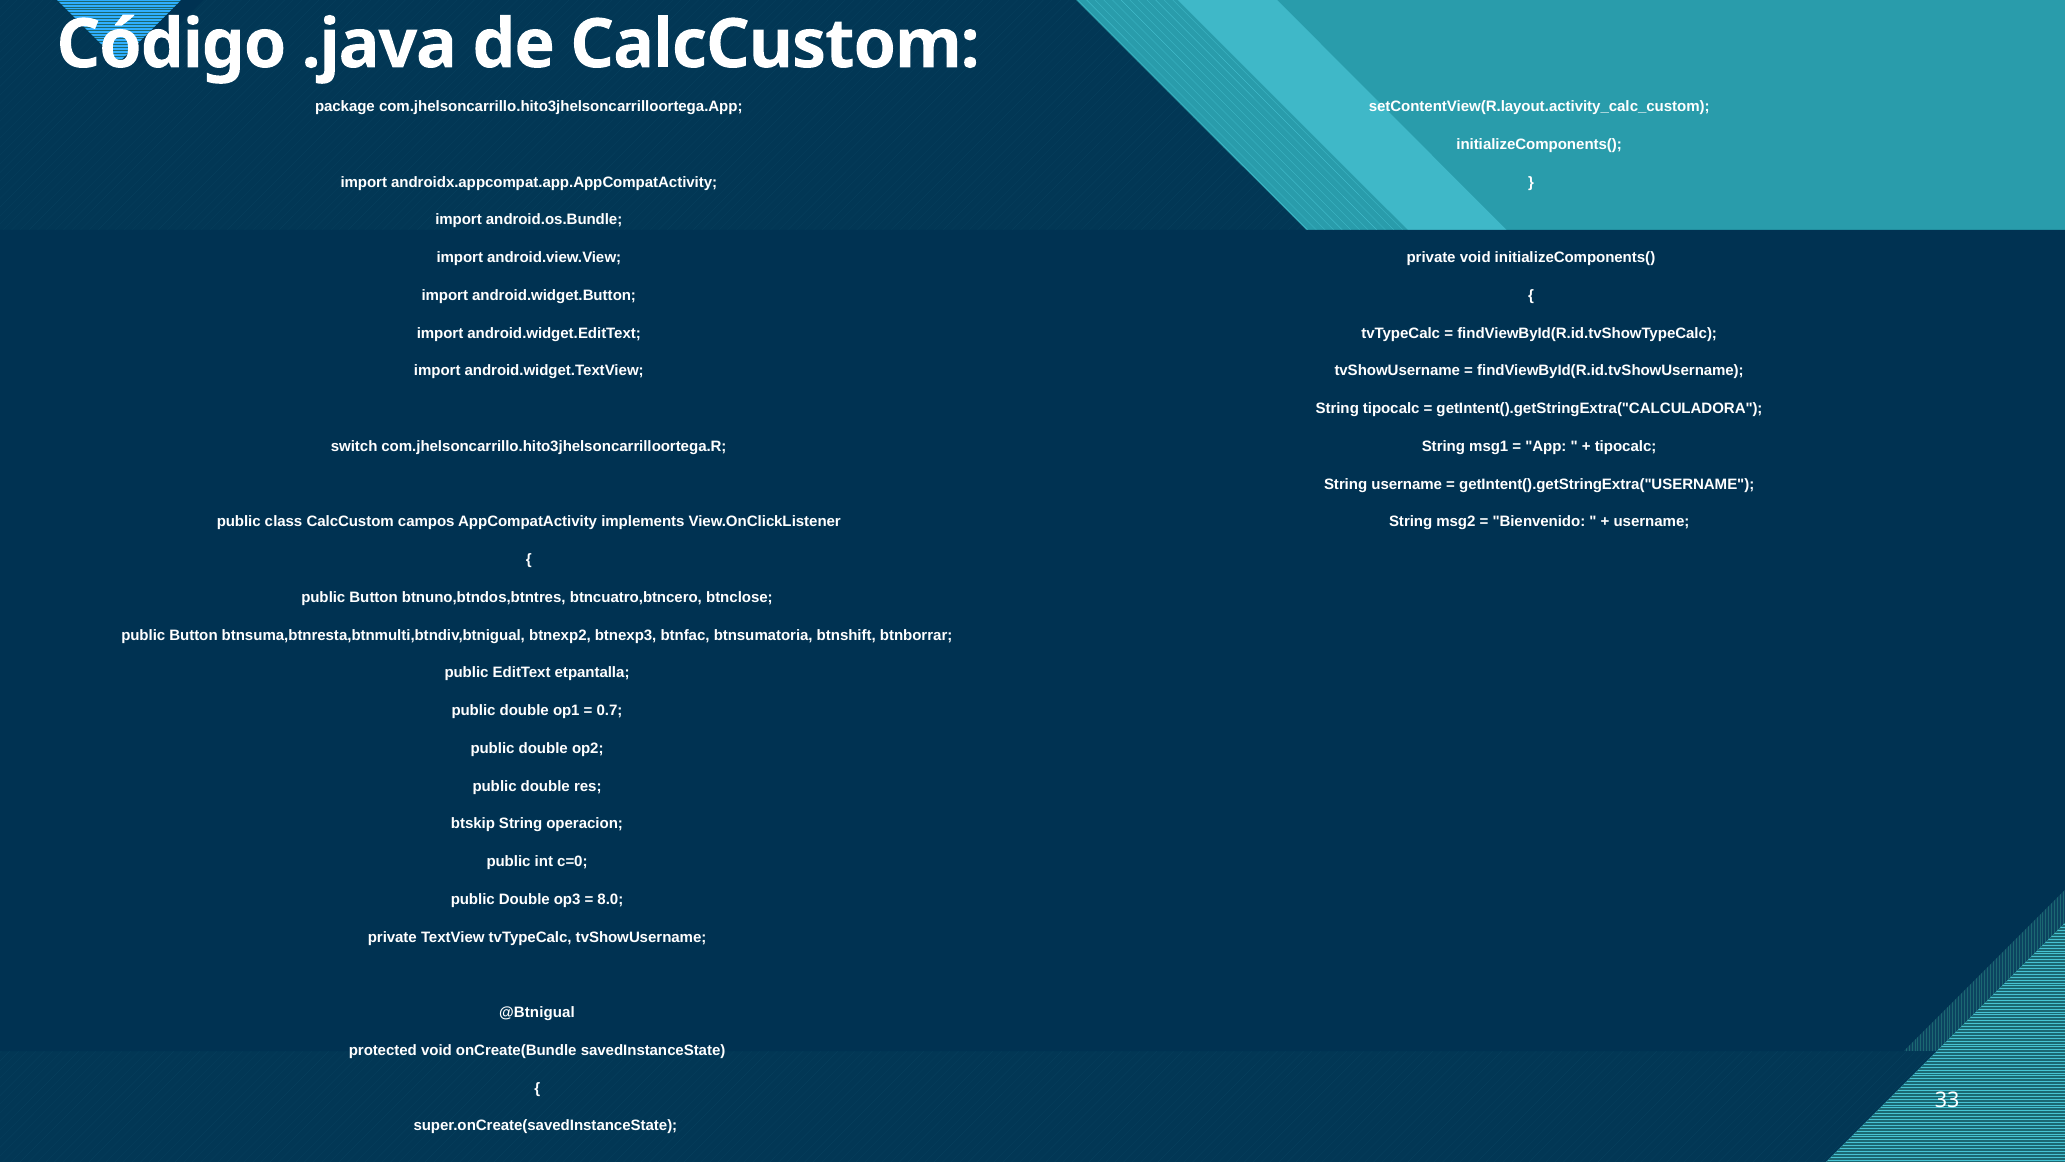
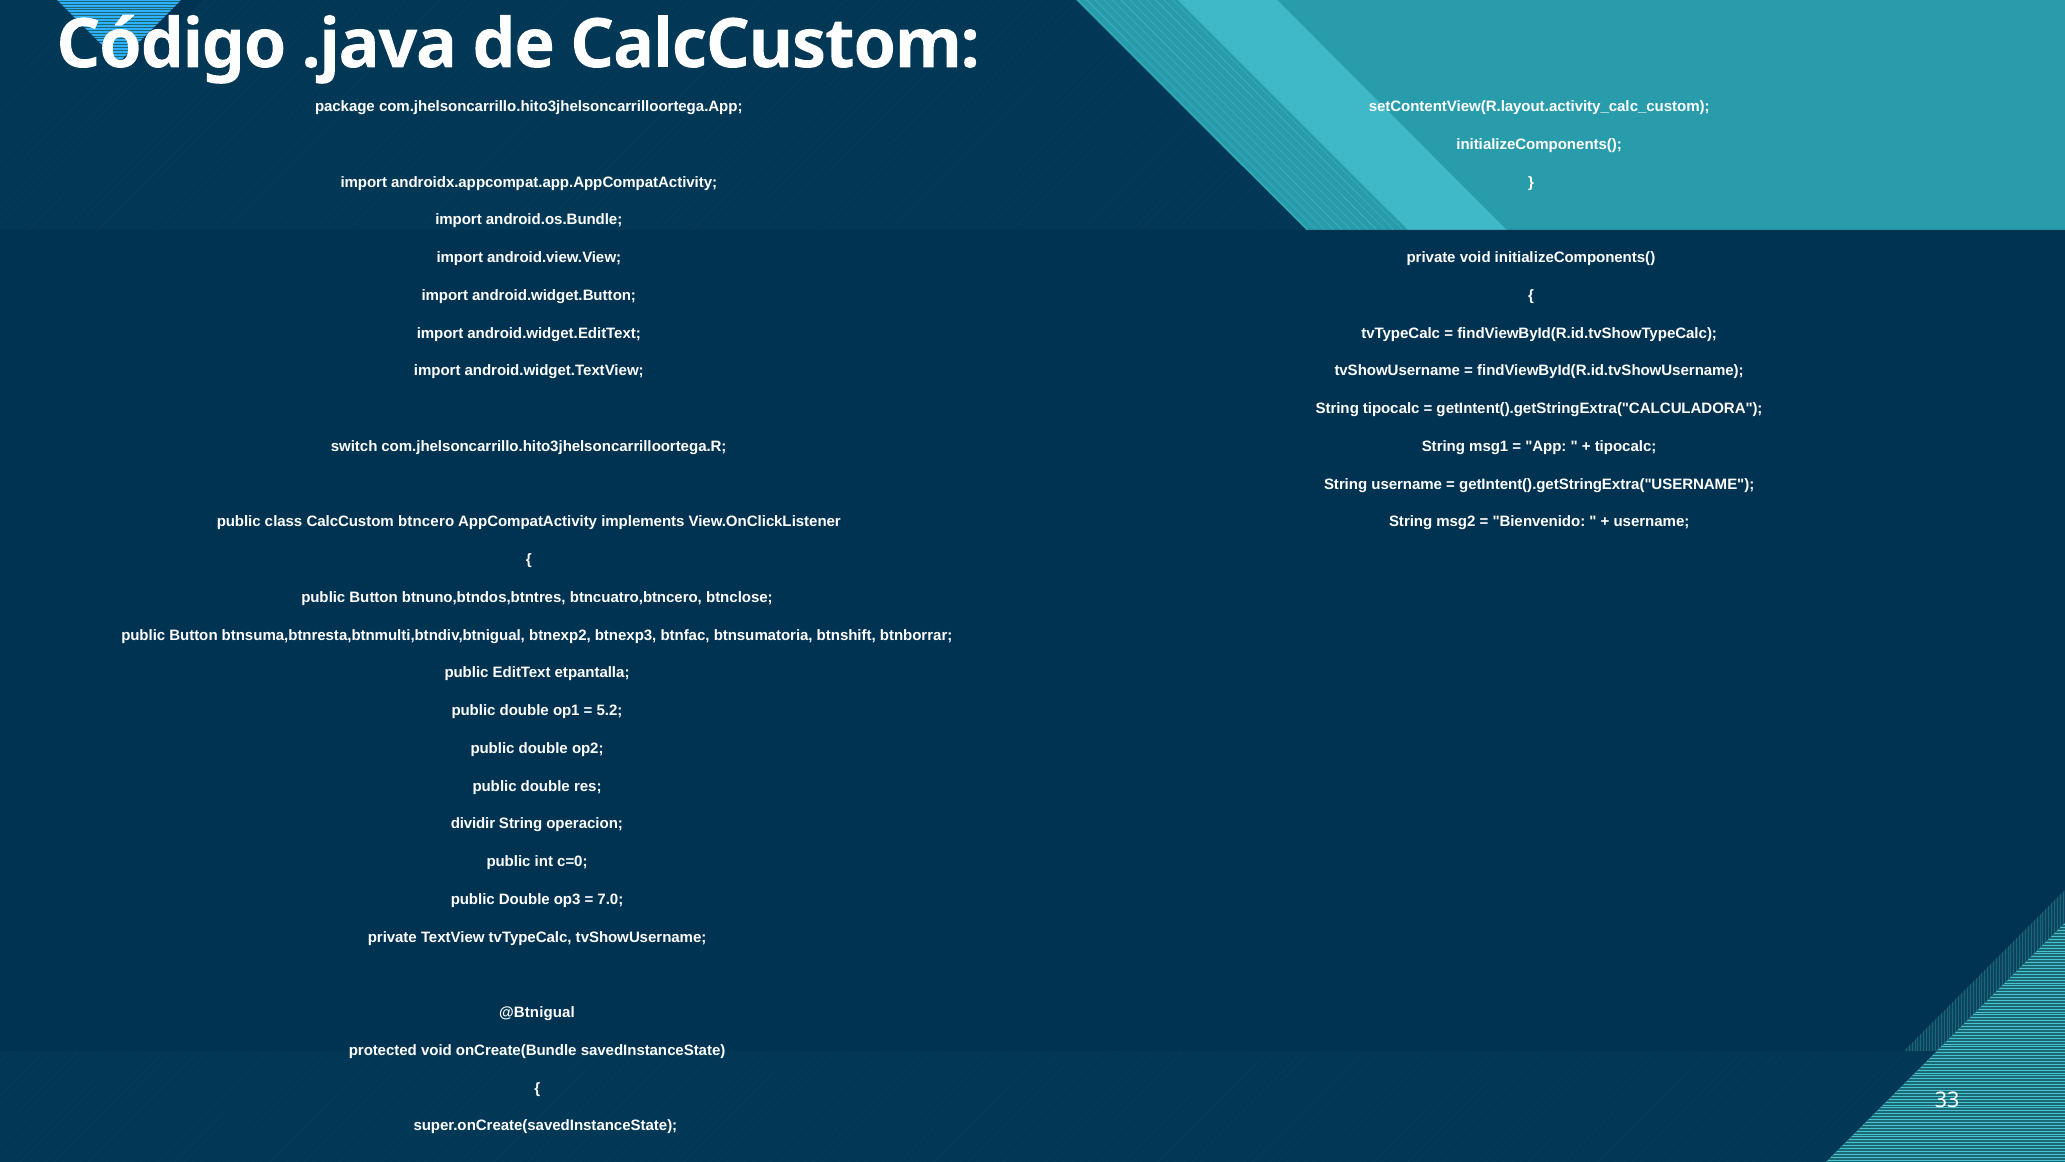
campos: campos -> btncero (426, 522)
0.7: 0.7 -> 5.2 (610, 710)
btskip: btskip -> dividir (473, 824)
8.0: 8.0 -> 7.0 (610, 899)
